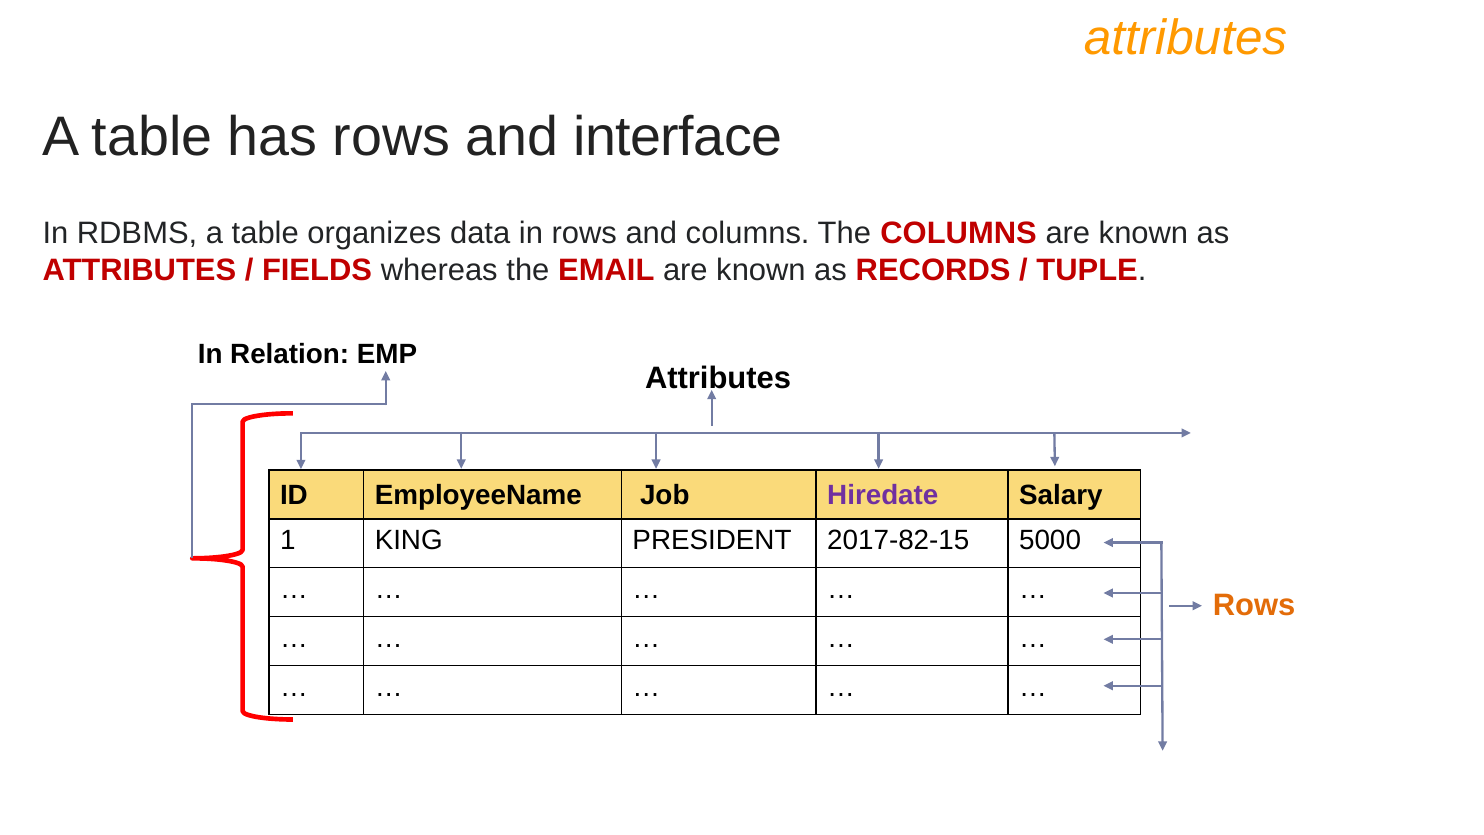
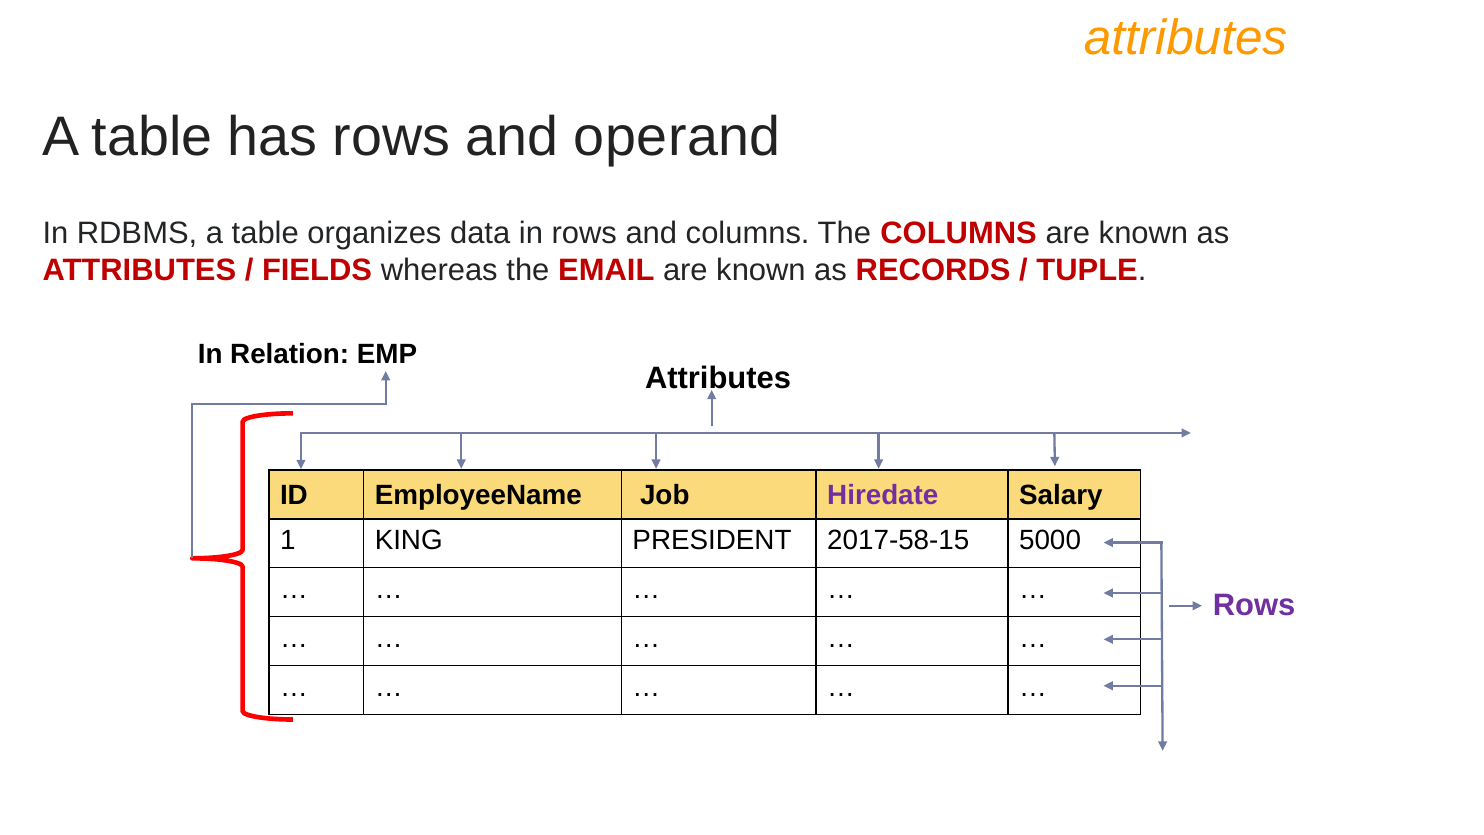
interface: interface -> operand (677, 137)
2017-82-15: 2017-82-15 -> 2017-58-15 (898, 540)
Rows colour: orange -> purple (1254, 605)
